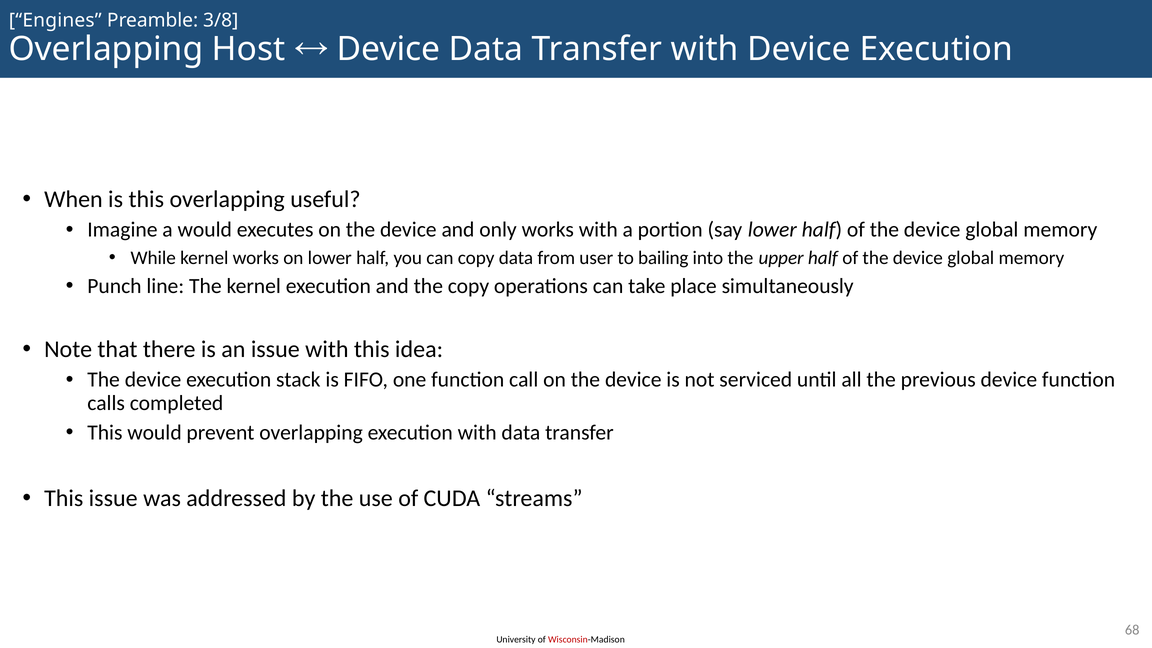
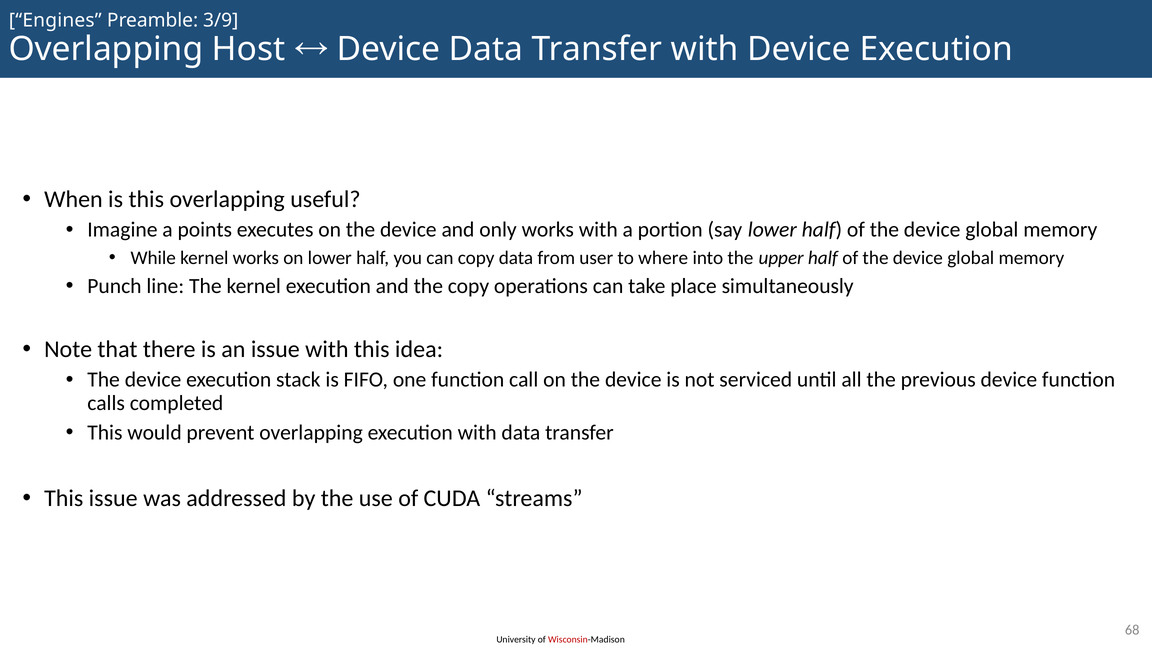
3/8: 3/8 -> 3/9 (221, 21)
a would: would -> points (205, 230)
bailing: bailing -> where (663, 258)
